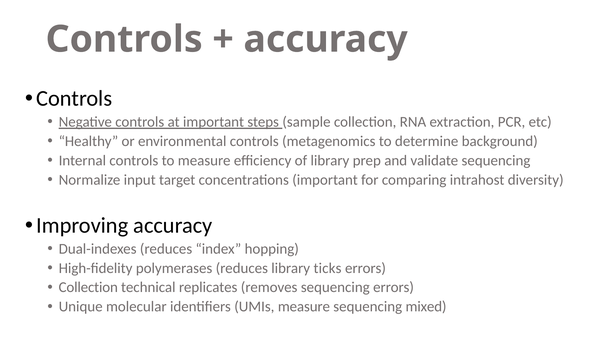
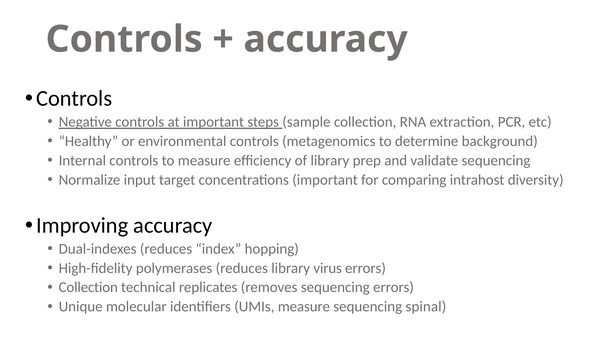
ticks: ticks -> virus (328, 268)
mixed: mixed -> spinal (426, 306)
